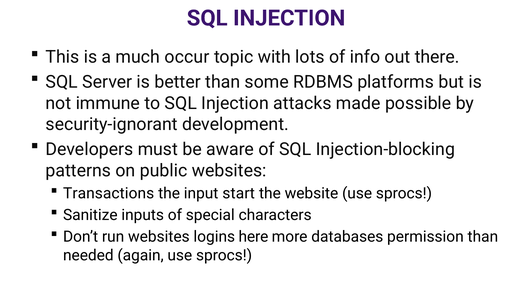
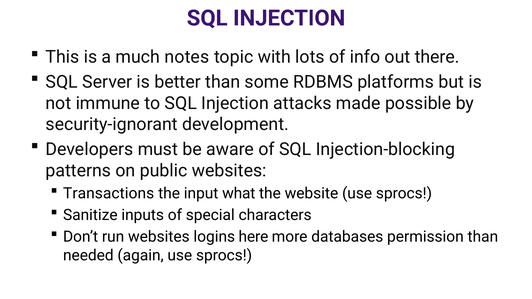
occur: occur -> notes (187, 57)
start: start -> what (239, 194)
